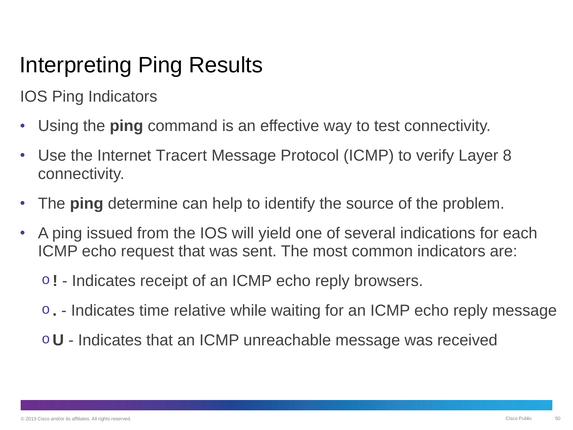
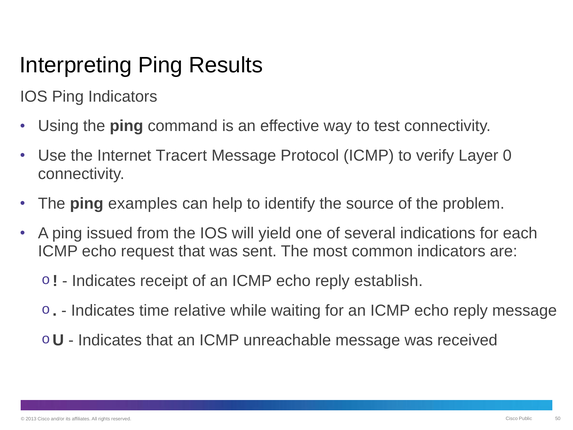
8: 8 -> 0 (507, 156)
determine: determine -> examples (143, 203)
browsers: browsers -> establish (389, 281)
